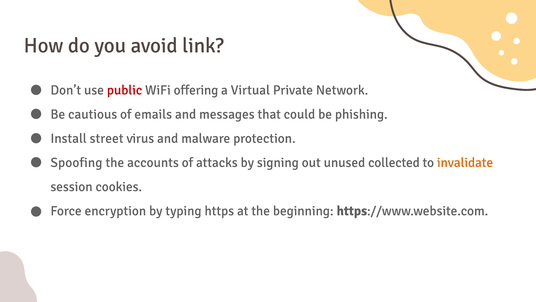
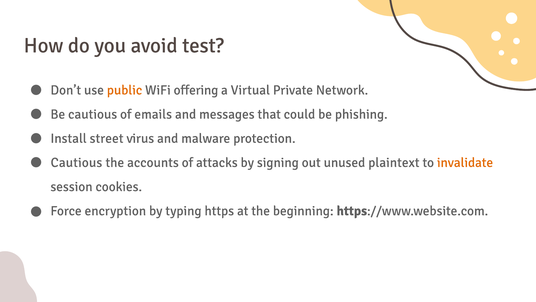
link: link -> test (203, 45)
public colour: red -> orange (125, 90)
Spoofing: Spoofing -> Cautious (76, 162)
collected: collected -> plaintext (394, 162)
